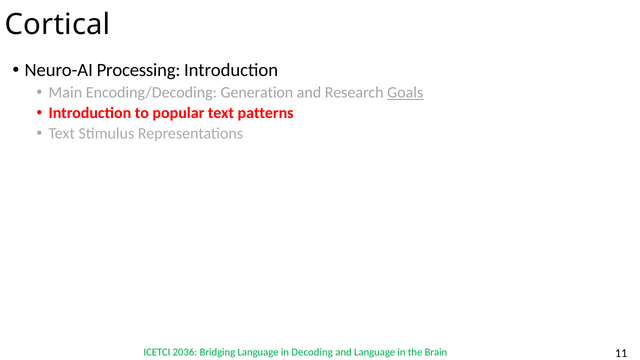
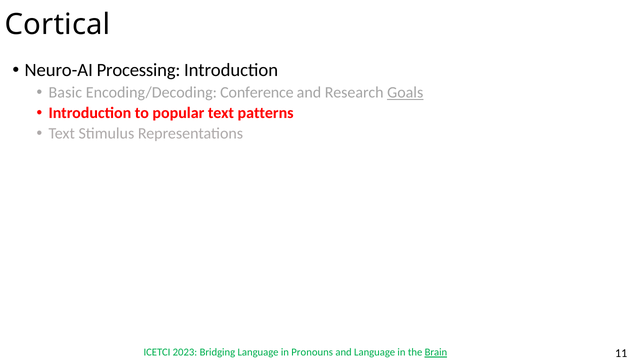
Main: Main -> Basic (65, 92)
Generation: Generation -> Conference (257, 92)
2036: 2036 -> 2023 (185, 352)
Decoding: Decoding -> Pronouns (312, 352)
Brain underline: none -> present (436, 352)
